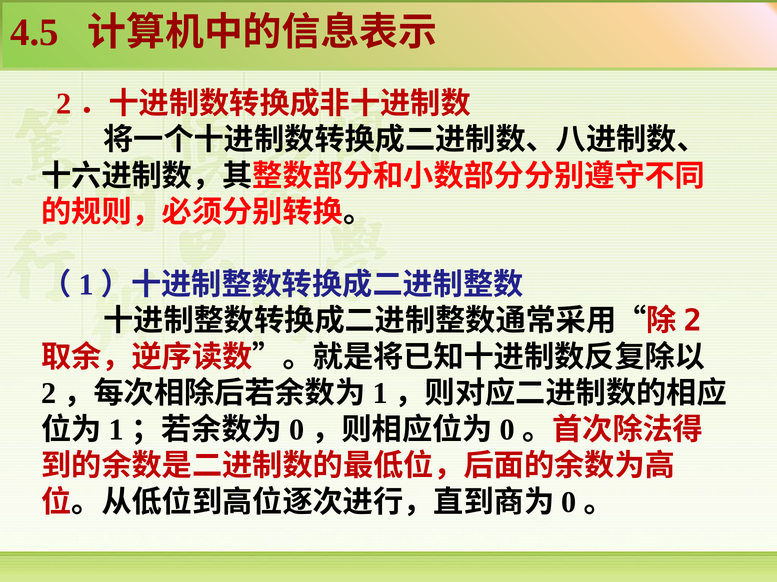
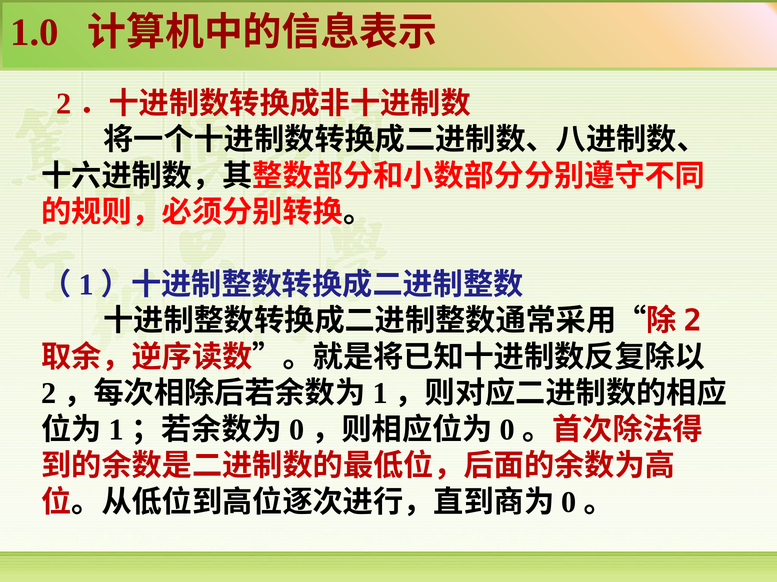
4.5: 4.5 -> 1.0 (34, 32)
